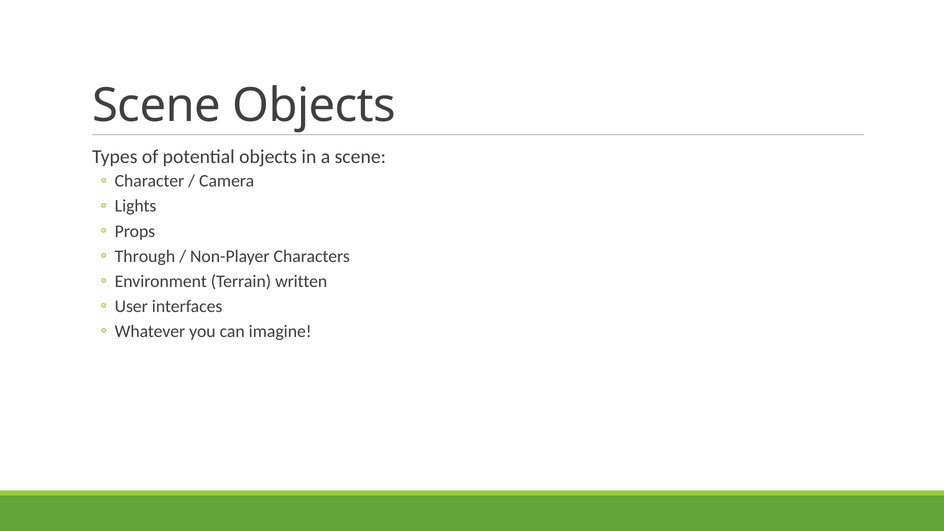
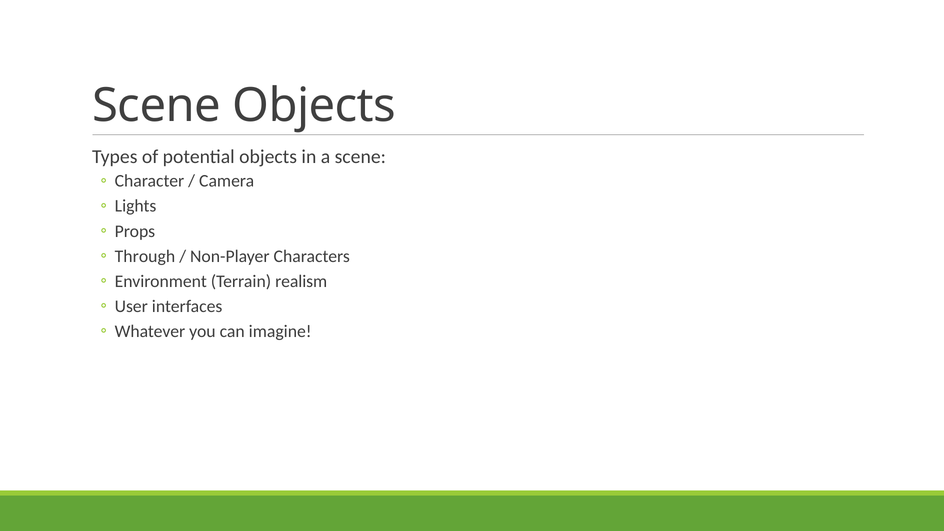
written: written -> realism (301, 281)
